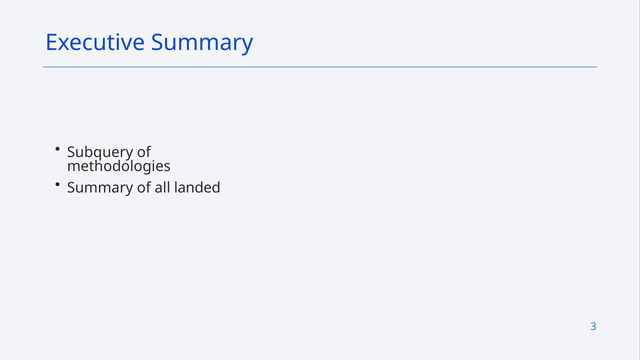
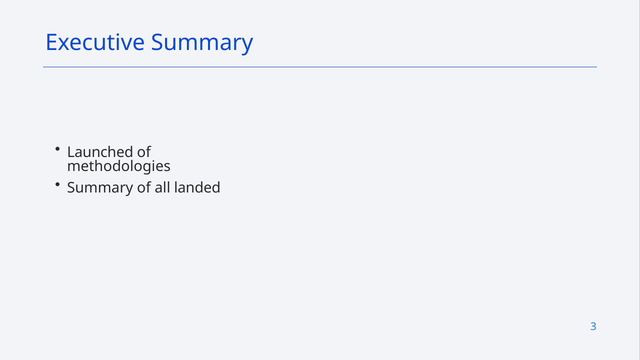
Subquery: Subquery -> Launched (100, 153)
